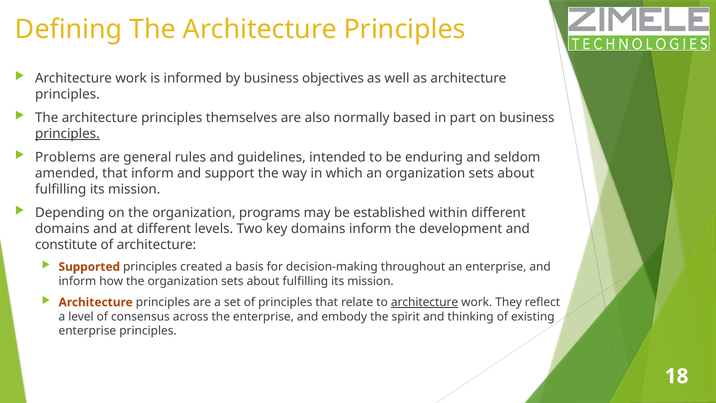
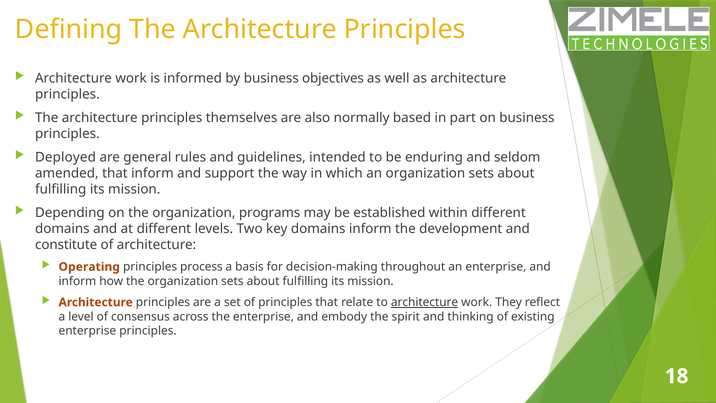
principles underline: present -> none (67, 134)
Problems: Problems -> Deployed (65, 157)
Supported: Supported -> Operating (89, 267)
created: created -> process (201, 267)
